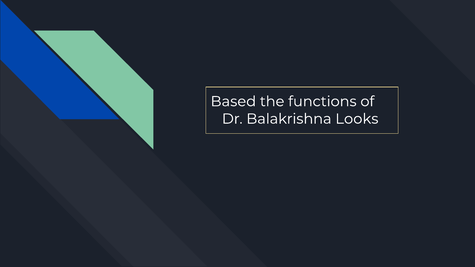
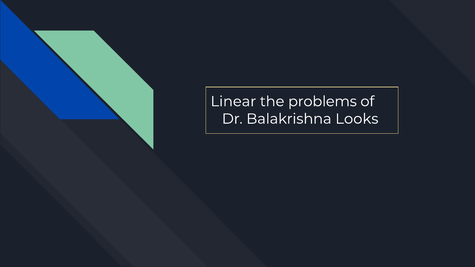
Based: Based -> Linear (233, 102)
functions: functions -> problems (322, 102)
